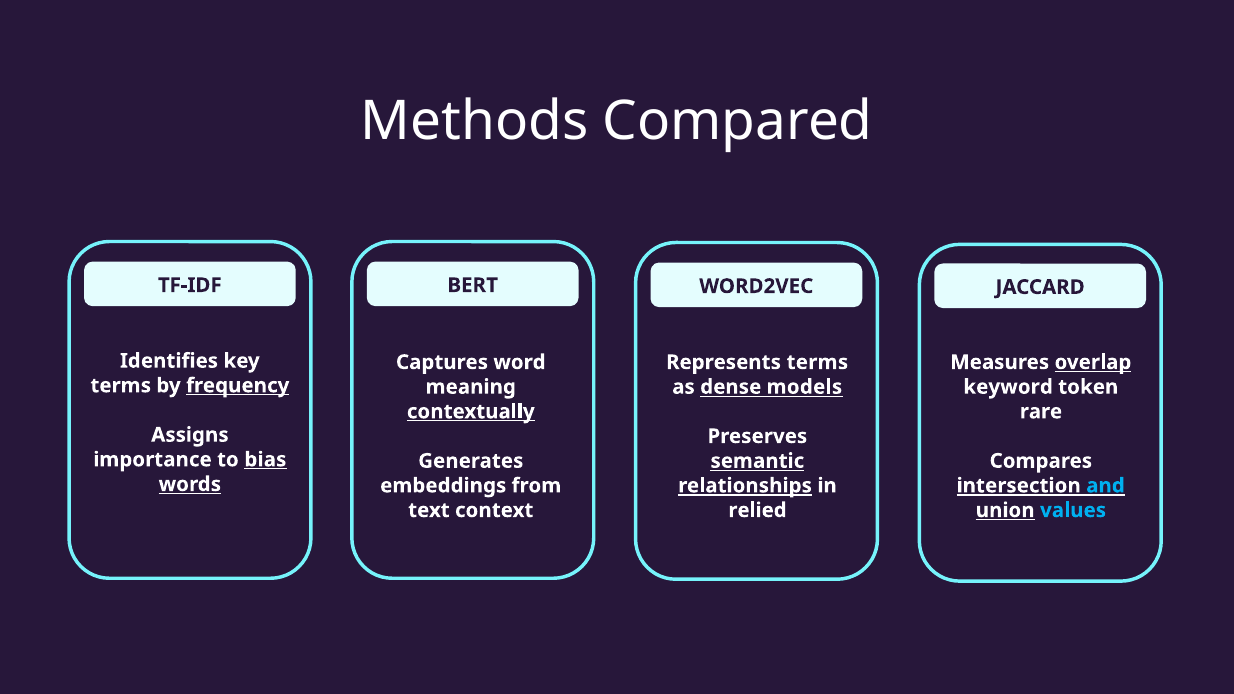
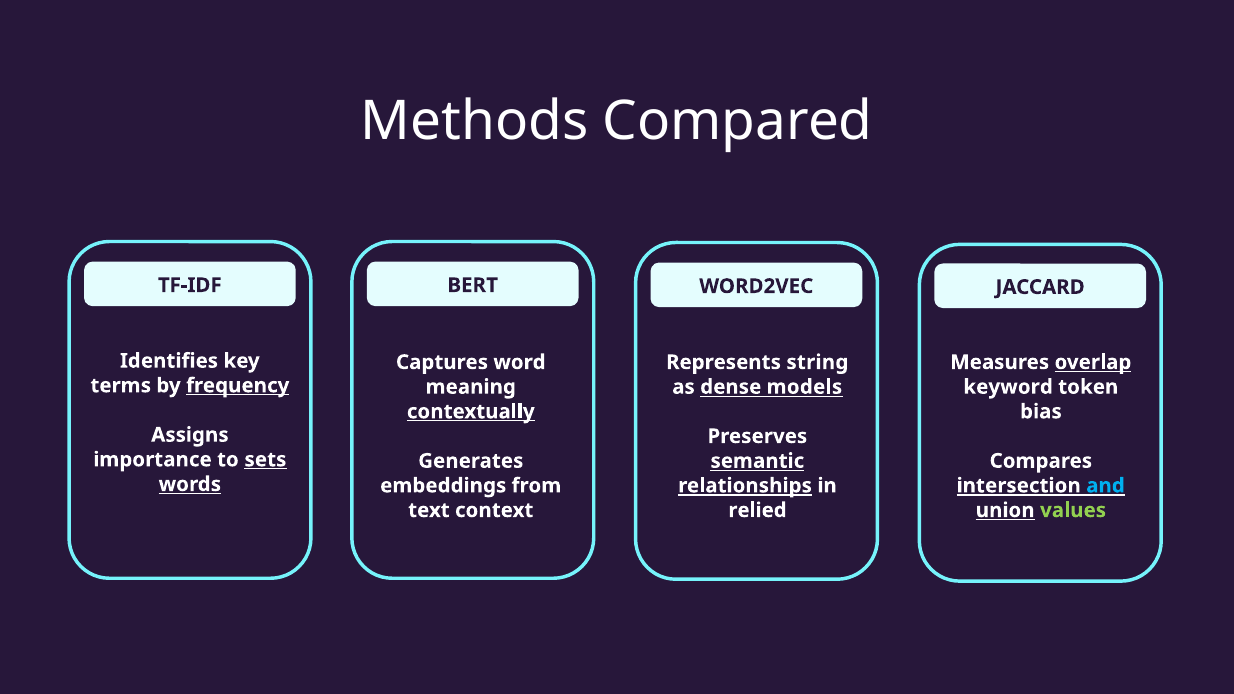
Represents terms: terms -> string (817, 362)
rare: rare -> bias (1041, 412)
bias: bias -> sets (265, 460)
values colour: light blue -> light green (1073, 510)
